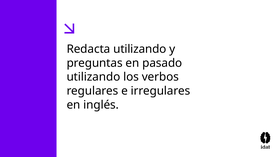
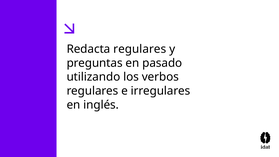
Redacta utilizando: utilizando -> regulares (140, 49)
